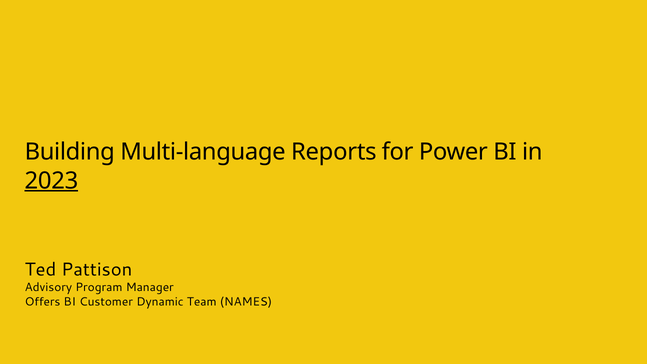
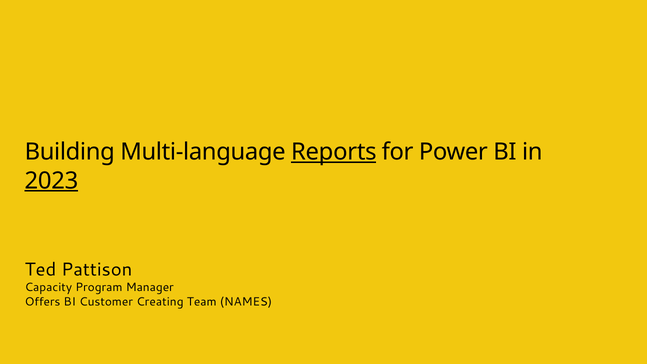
Reports underline: none -> present (334, 152)
Advisory: Advisory -> Capacity (48, 287)
Dynamic: Dynamic -> Creating (160, 302)
